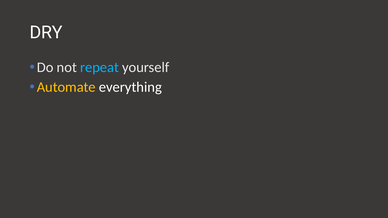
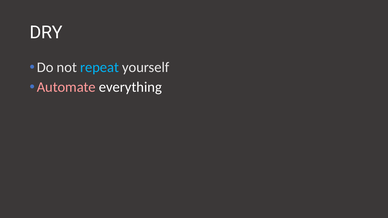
Automate colour: yellow -> pink (66, 87)
